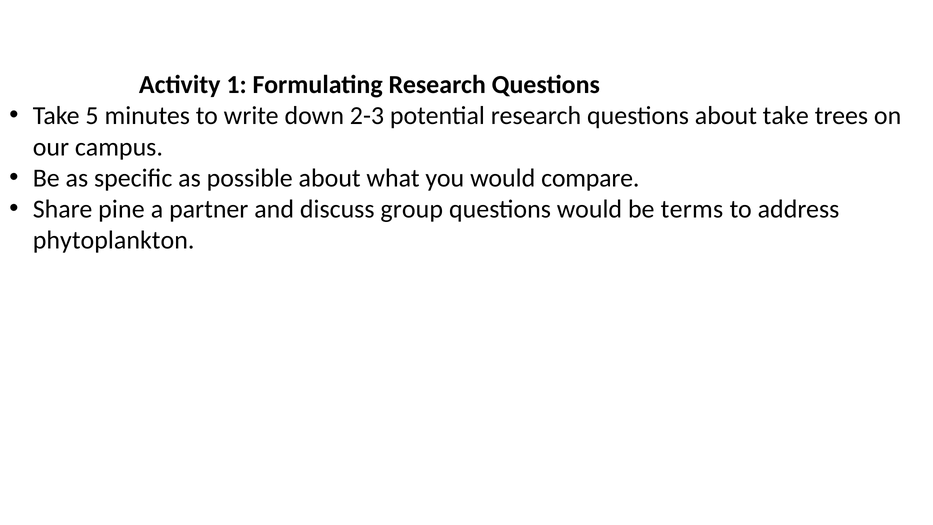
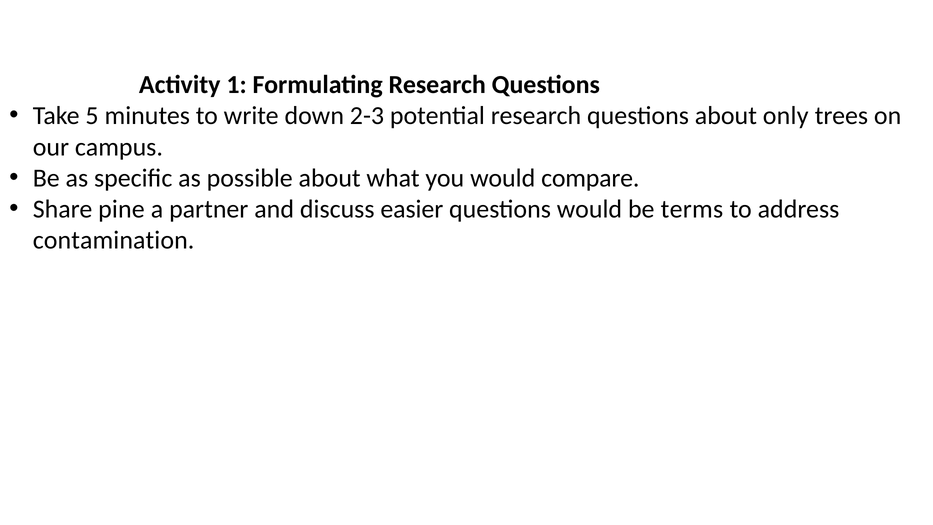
about take: take -> only (786, 116)
group: group -> easier (412, 209)
phytoplankton: phytoplankton -> contamination (114, 240)
